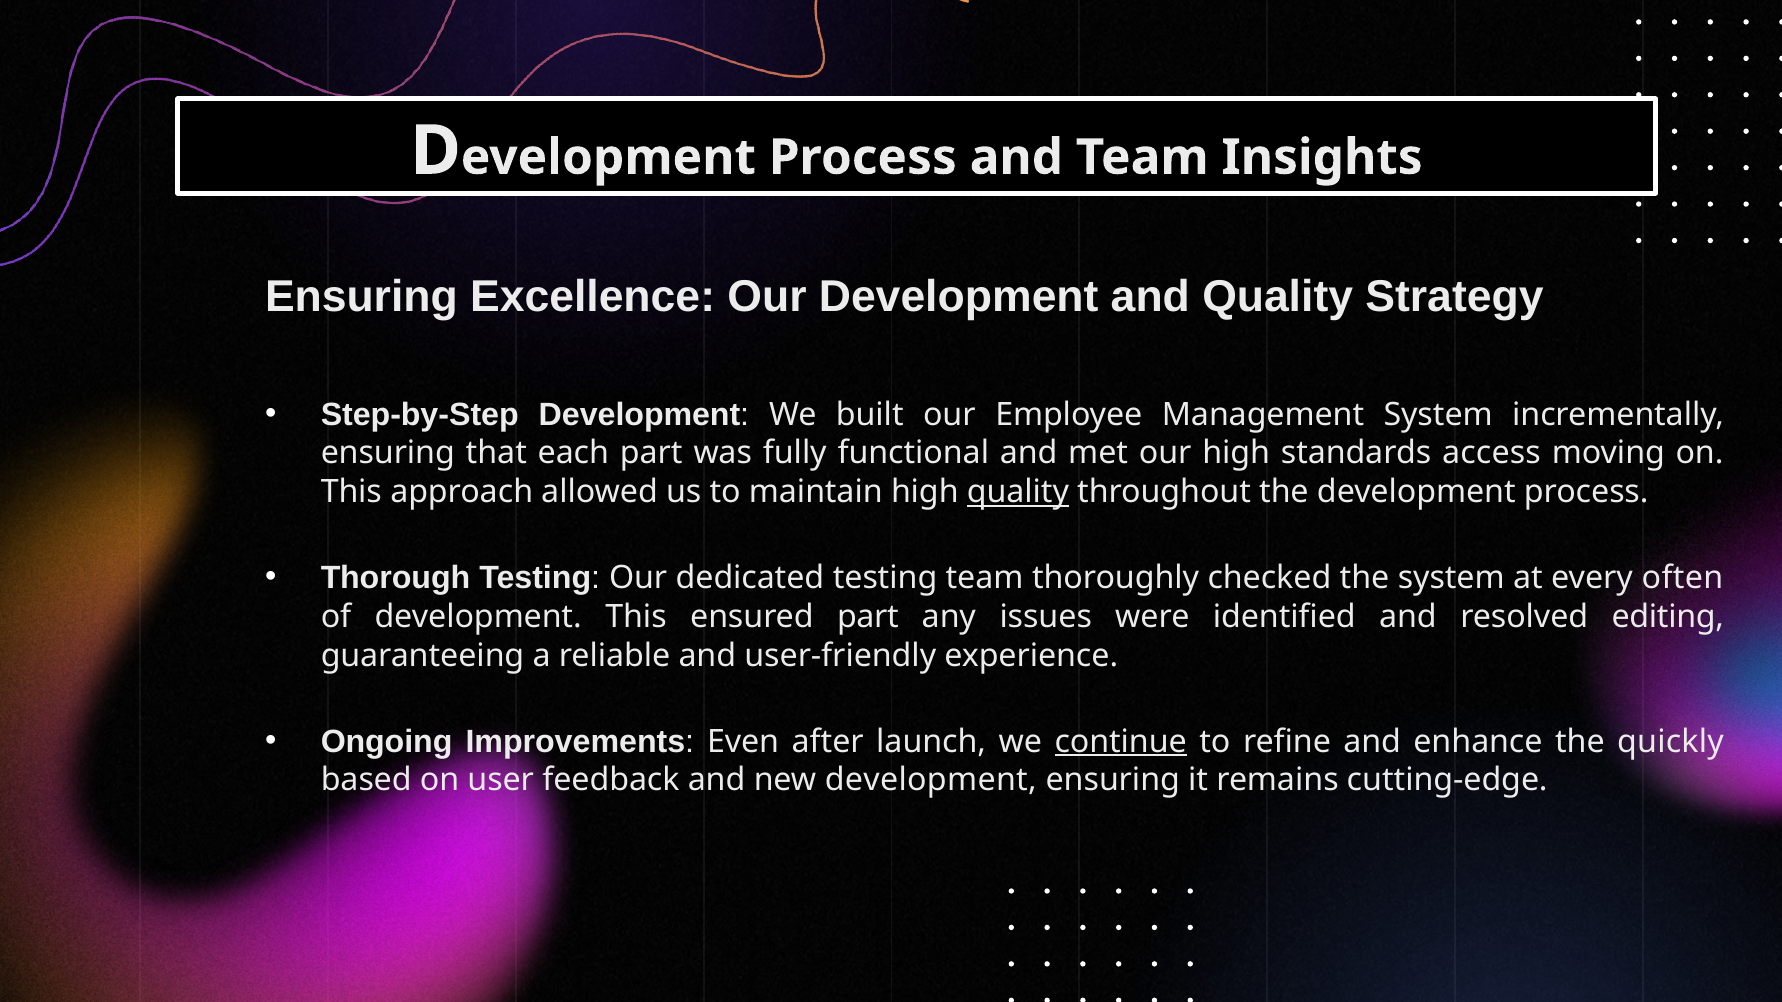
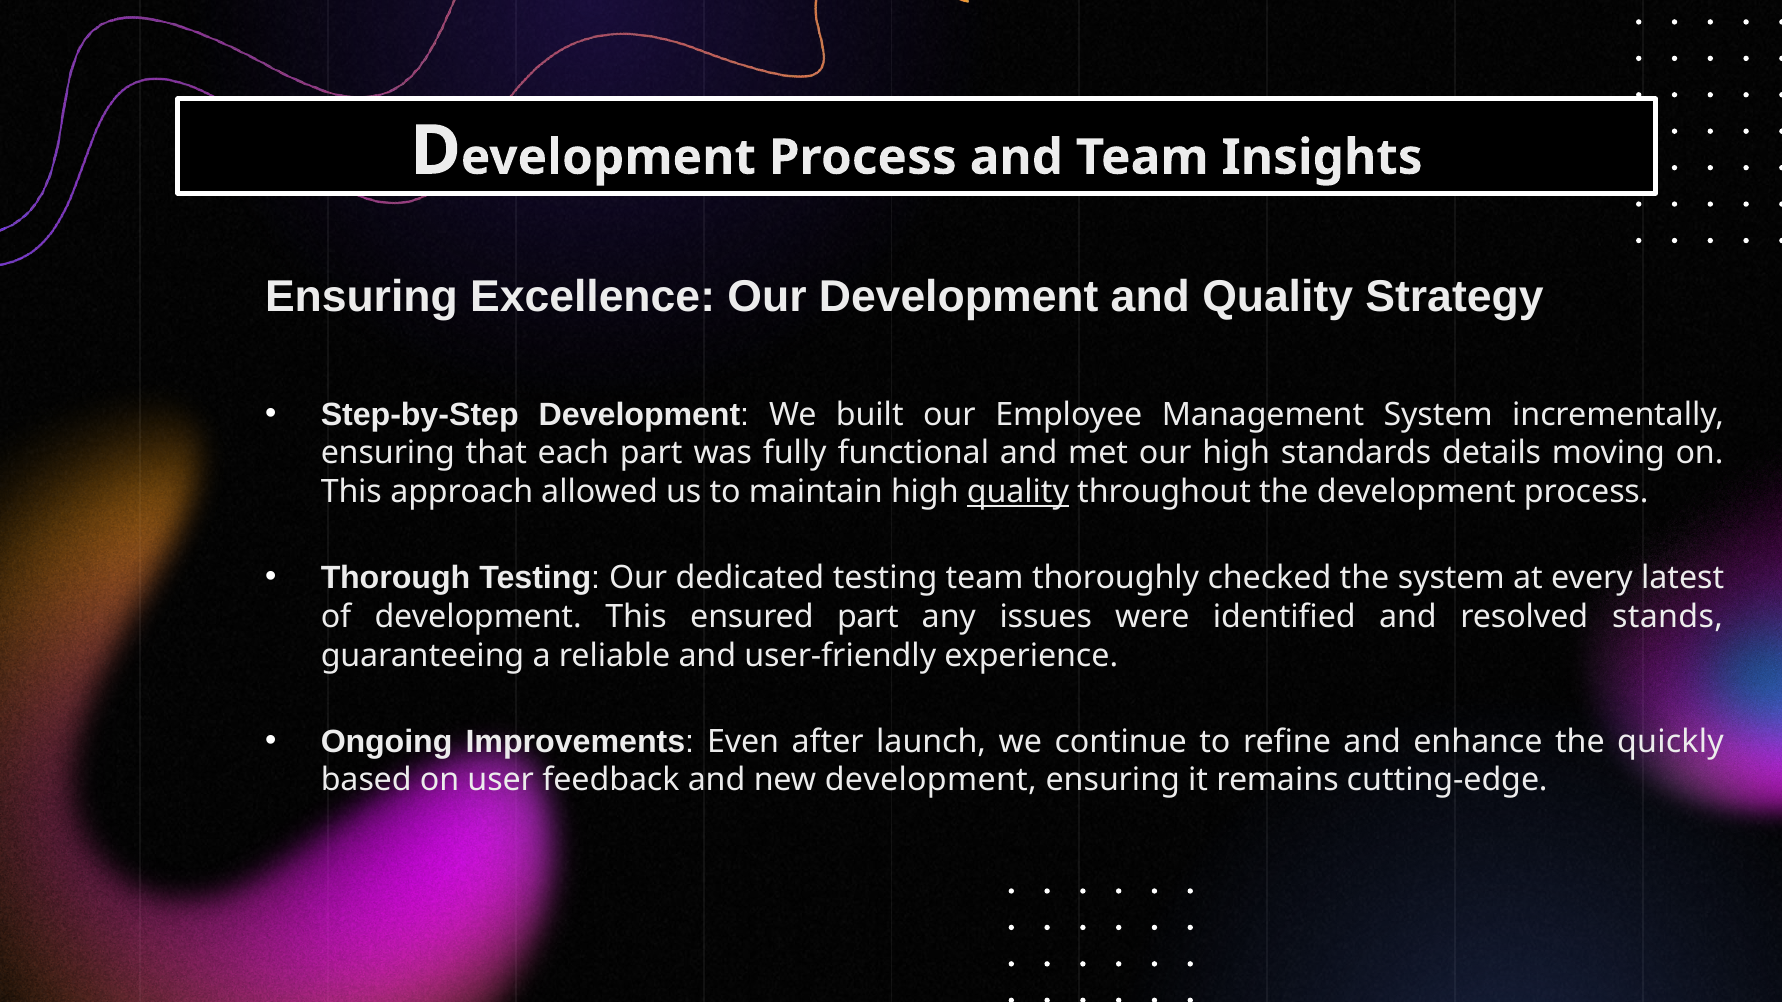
access: access -> details (1492, 454)
often: often -> latest (1683, 578)
editing: editing -> stands (1667, 617)
continue underline: present -> none (1121, 742)
